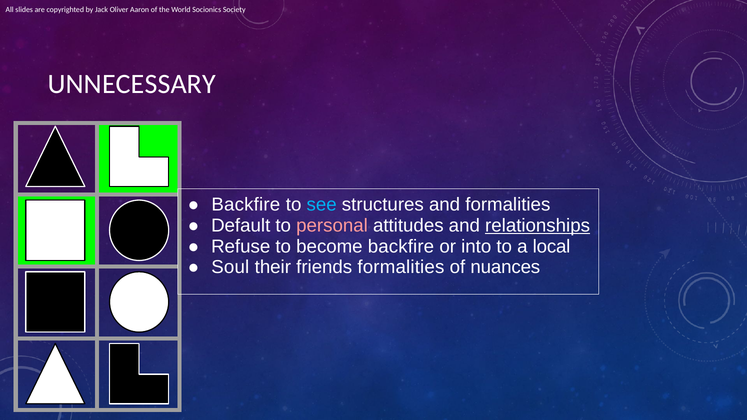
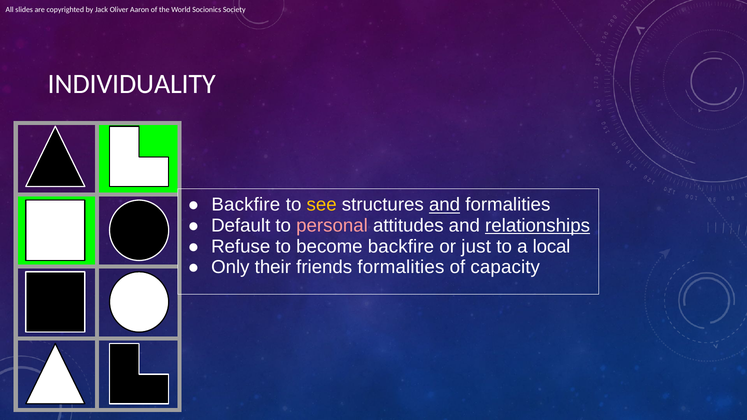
UNNECESSARY: UNNECESSARY -> INDIVIDUALITY (132, 84)
see colour: light blue -> yellow (322, 205)
and underline: none -> present (445, 205)
into: into -> just (476, 247)
Soul: Soul -> Only (230, 267)
nuances: nuances -> capacity (505, 267)
